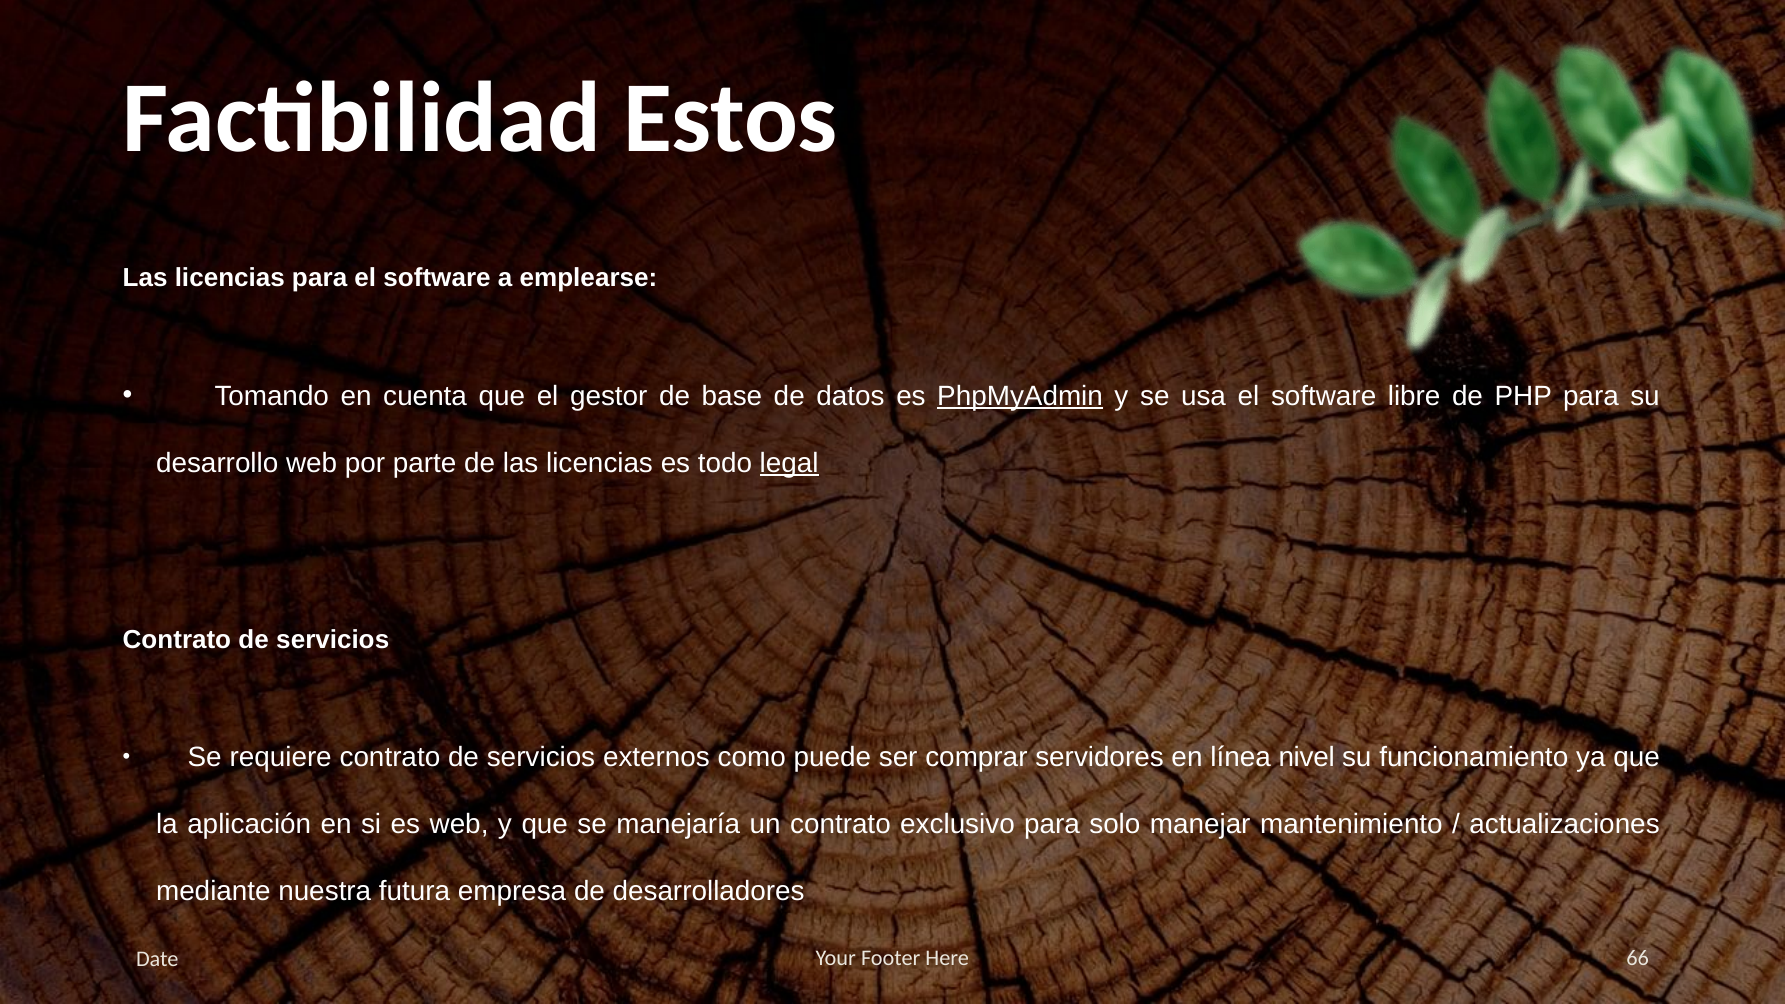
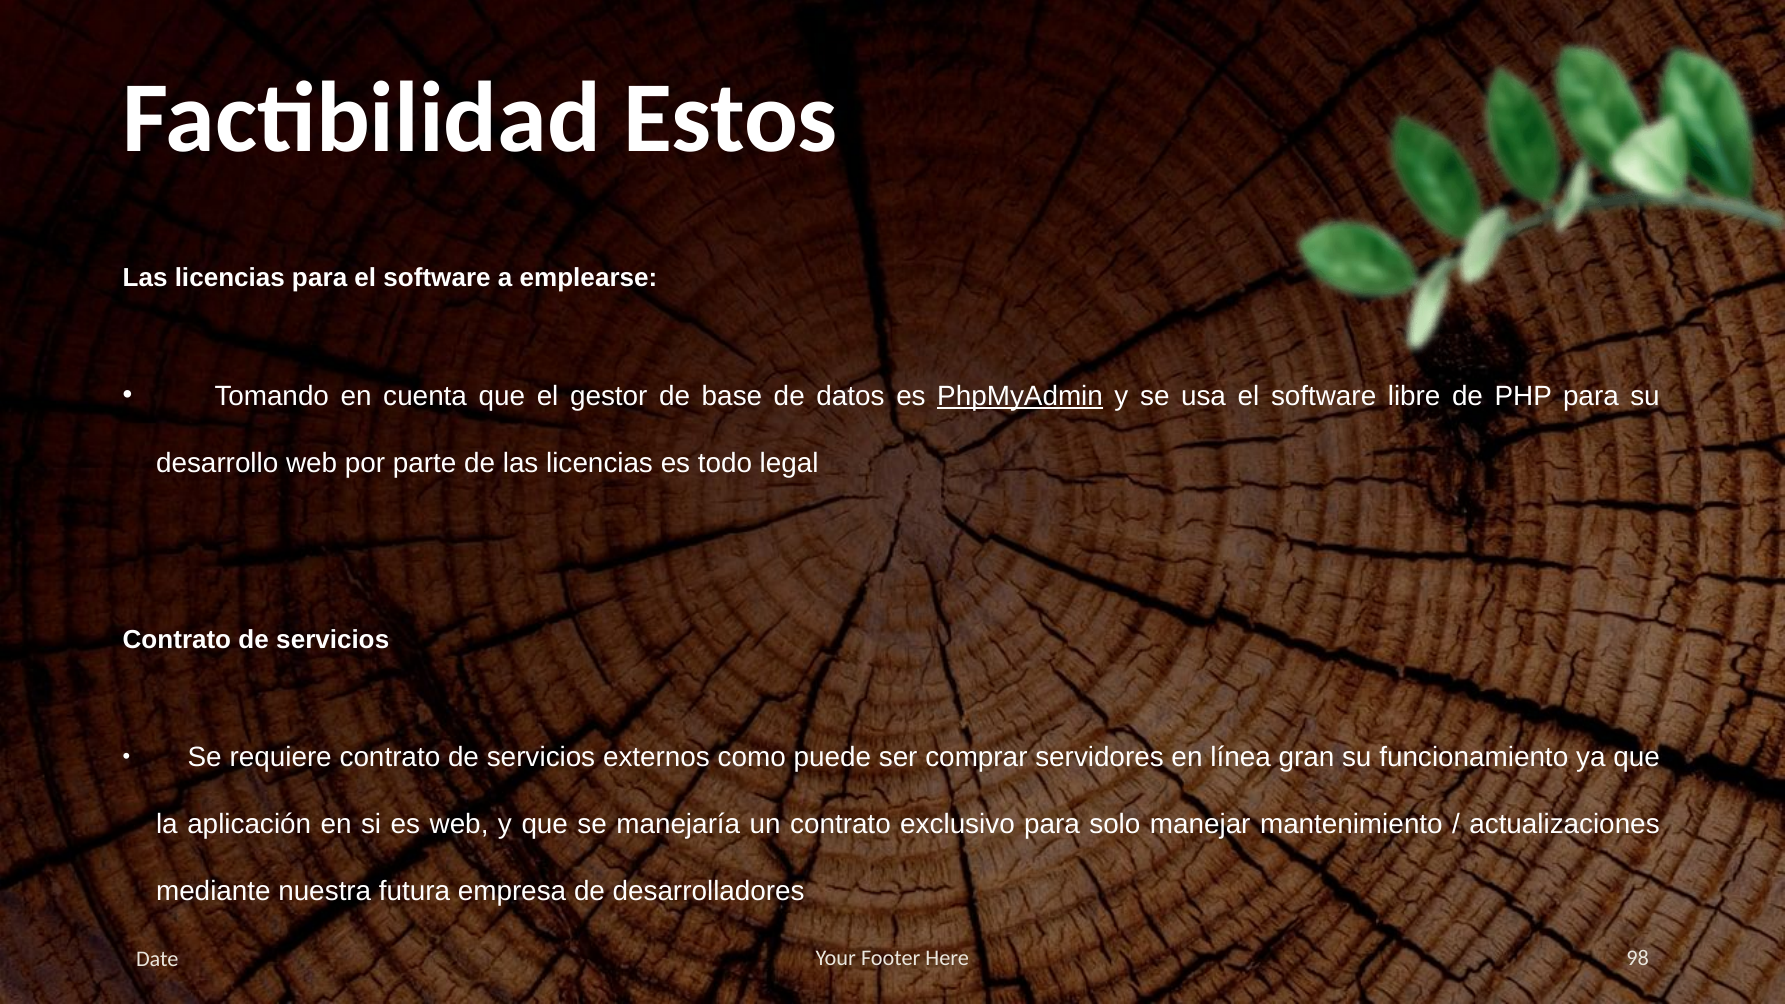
legal underline: present -> none (789, 463)
nivel: nivel -> gran (1306, 758)
66: 66 -> 98 (1638, 959)
